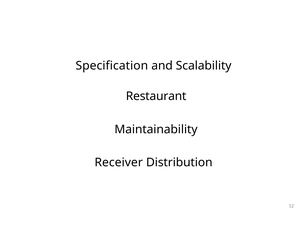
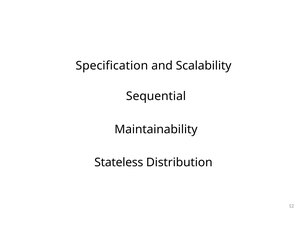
Restaurant: Restaurant -> Sequential (156, 96)
Receiver: Receiver -> Stateless (119, 163)
